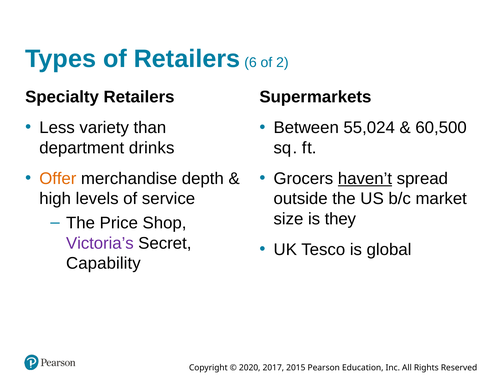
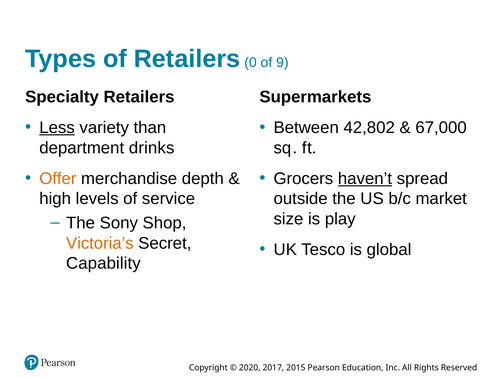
6: 6 -> 0 (250, 63)
2: 2 -> 9 (282, 63)
Less underline: none -> present (57, 128)
55,024: 55,024 -> 42,802 (369, 128)
60,500: 60,500 -> 67,000 (441, 128)
they: they -> play (340, 219)
Price: Price -> Sony (119, 223)
Victoria’s colour: purple -> orange (100, 243)
